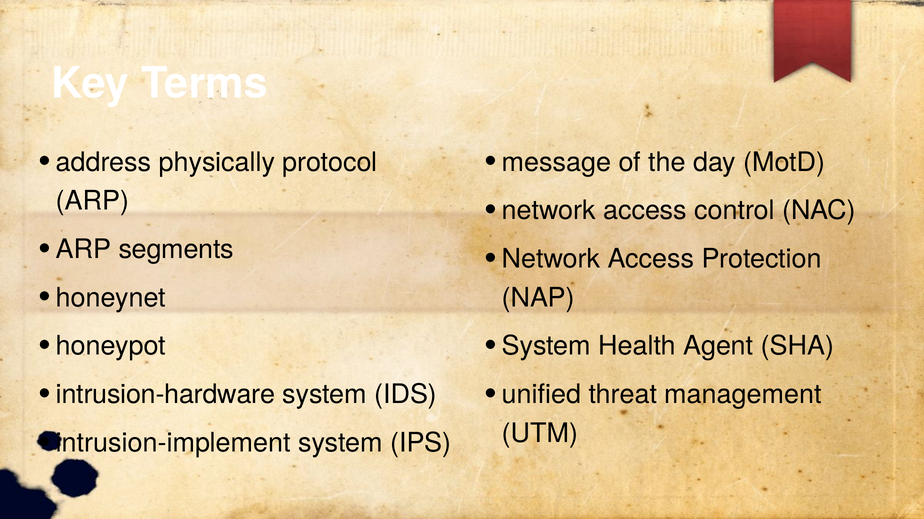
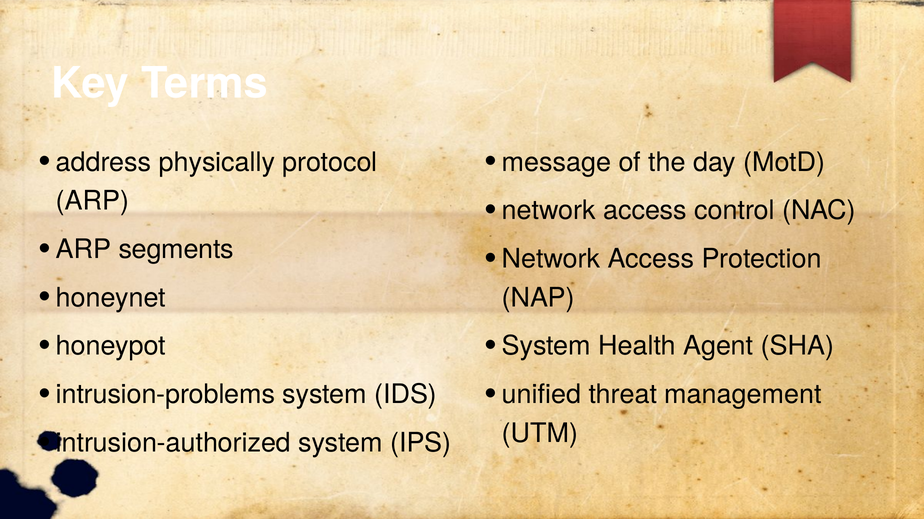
intrusion-hardware: intrusion-hardware -> intrusion-problems (165, 395)
intrusion-implement: intrusion-implement -> intrusion-authorized (173, 444)
